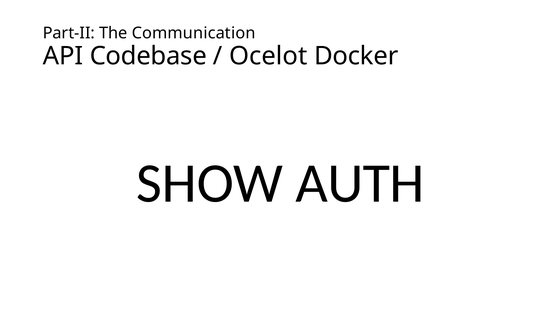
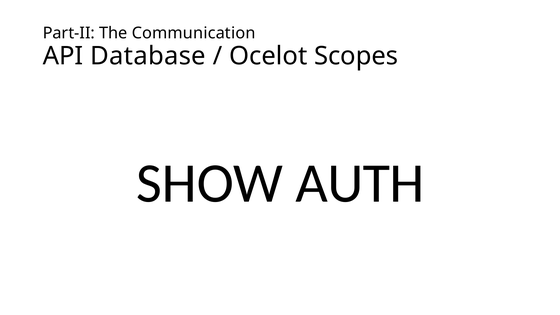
Codebase: Codebase -> Database (148, 56)
Docker: Docker -> Scopes (356, 56)
